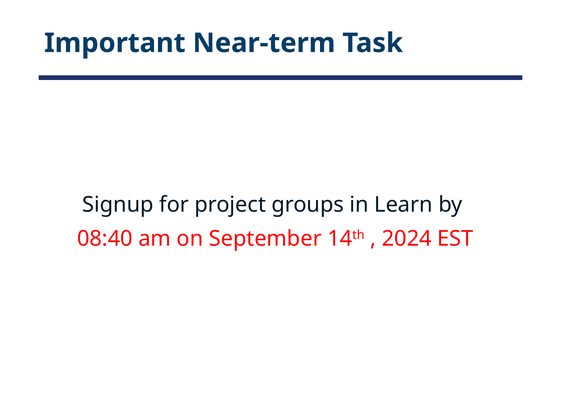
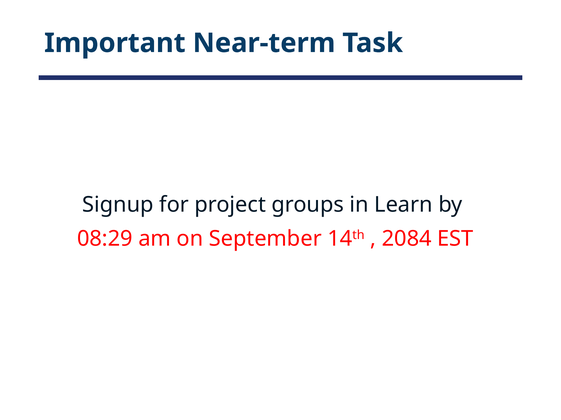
08:40: 08:40 -> 08:29 (105, 239)
2024: 2024 -> 2084 (407, 239)
